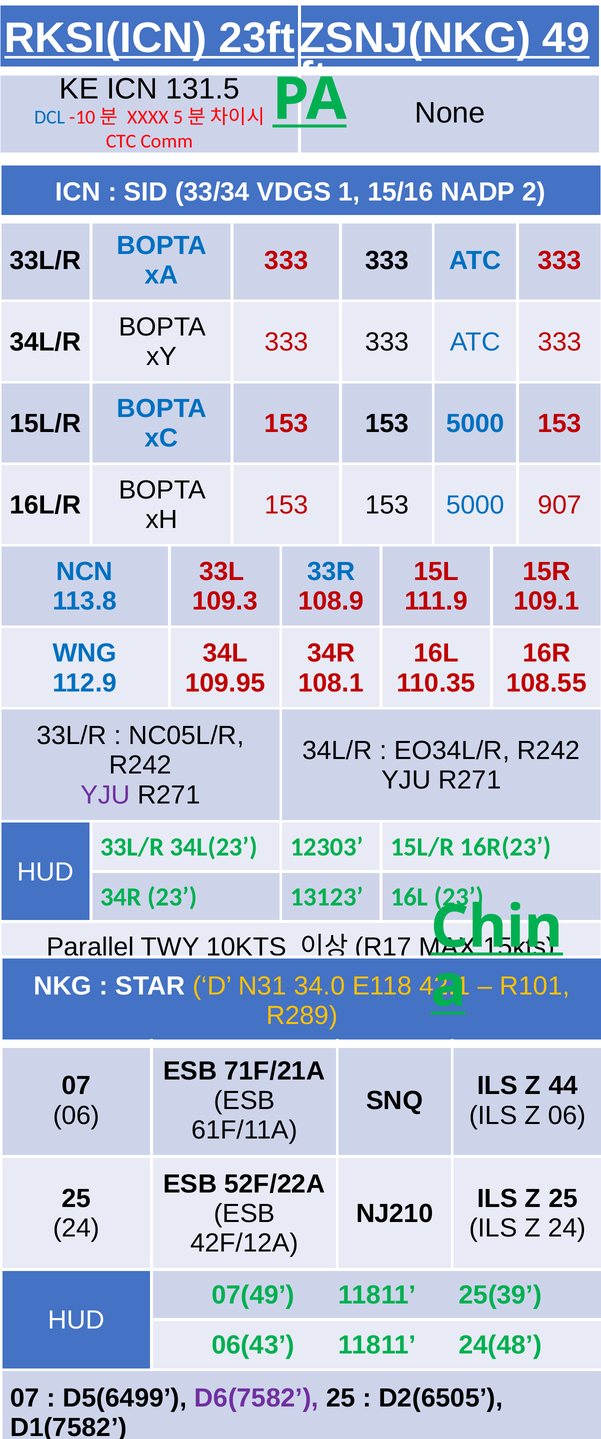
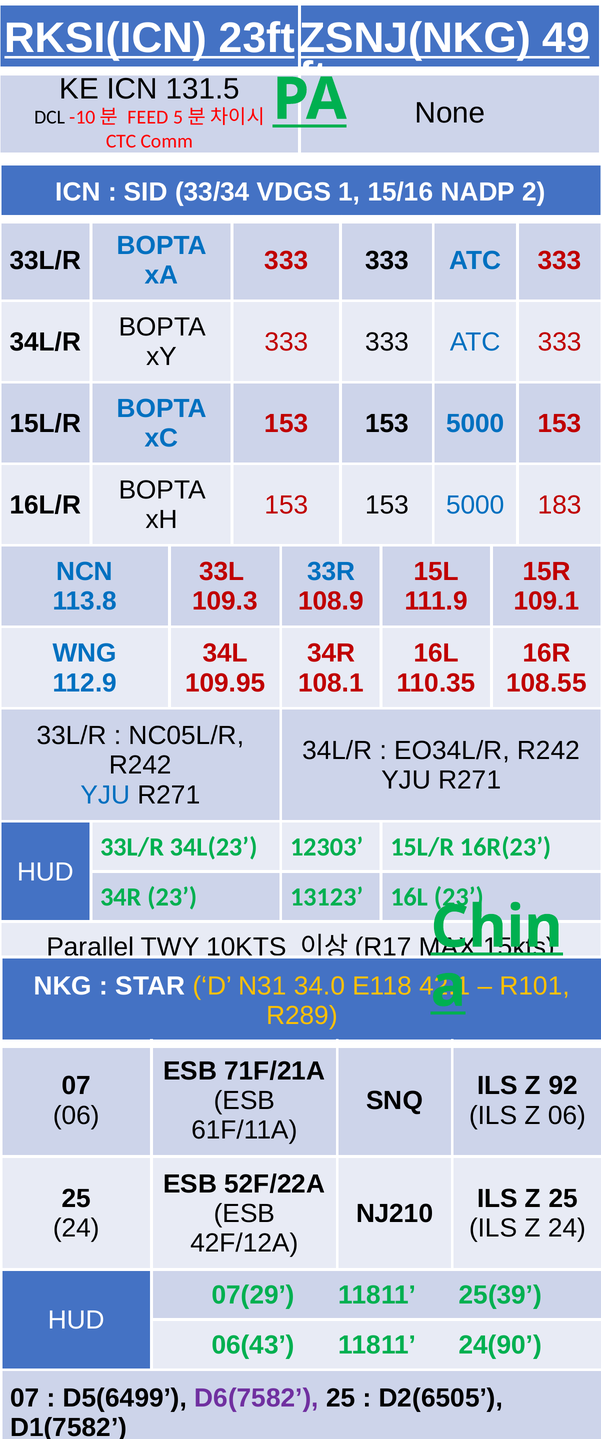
DCL colour: blue -> black (50, 117)
XXXX: XXXX -> FEED (148, 117)
907: 907 -> 183 (560, 505)
YJU colour: purple -> blue (105, 794)
44: 44 -> 92 (563, 1085)
07(49: 07(49 -> 07(29 (253, 1294)
24(48: 24(48 -> 24(90 (500, 1344)
